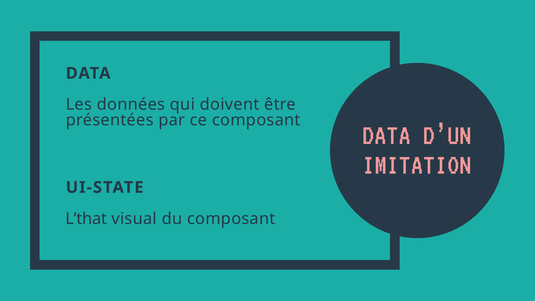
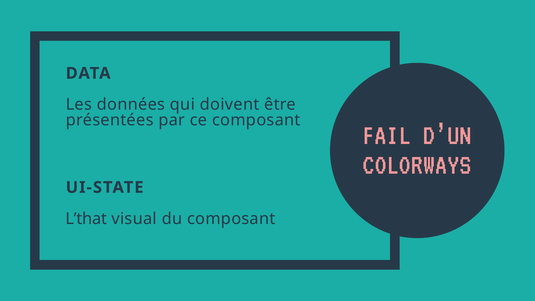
DATA: DATA -> FAIL (386, 134)
IMITATION: IMITATION -> COLORWAYS (417, 164)
